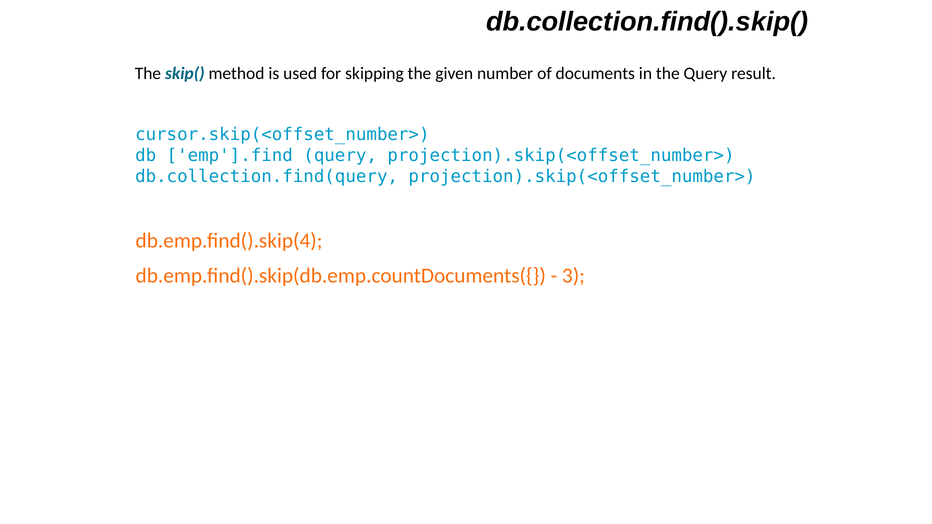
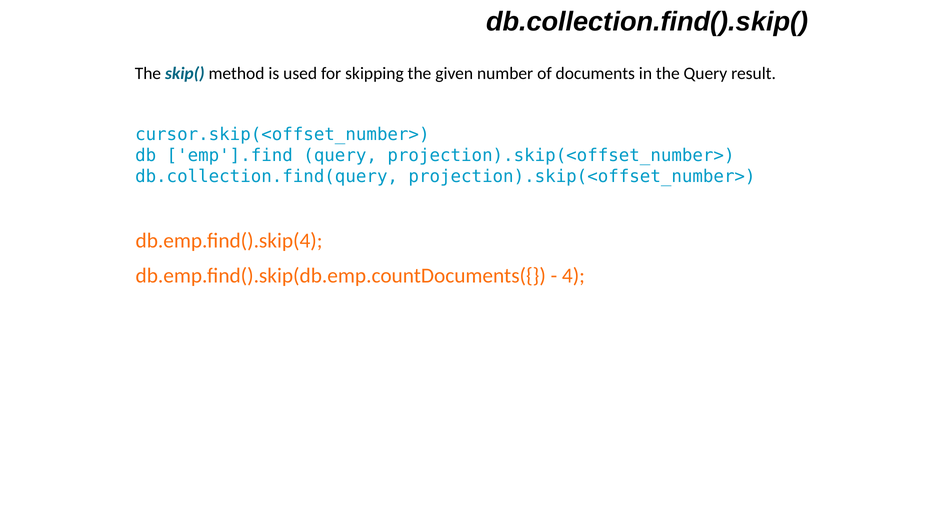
3: 3 -> 4 (573, 276)
